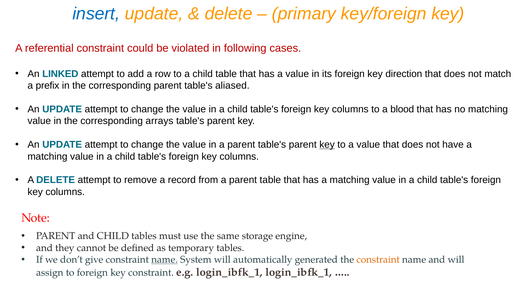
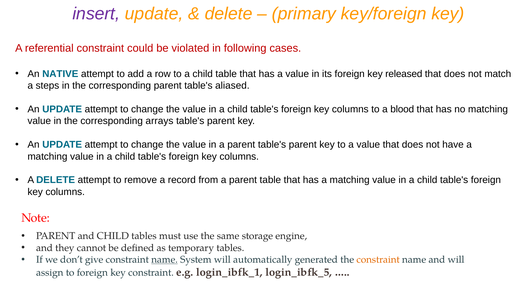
insert colour: blue -> purple (96, 14)
LINKED: LINKED -> NATIVE (60, 74)
direction: direction -> released (404, 74)
prefix: prefix -> steps (47, 86)
key underline: present -> none (327, 145)
login_ibfk_1 login_ibfk_1: login_ibfk_1 -> login_ibfk_5 (299, 272)
